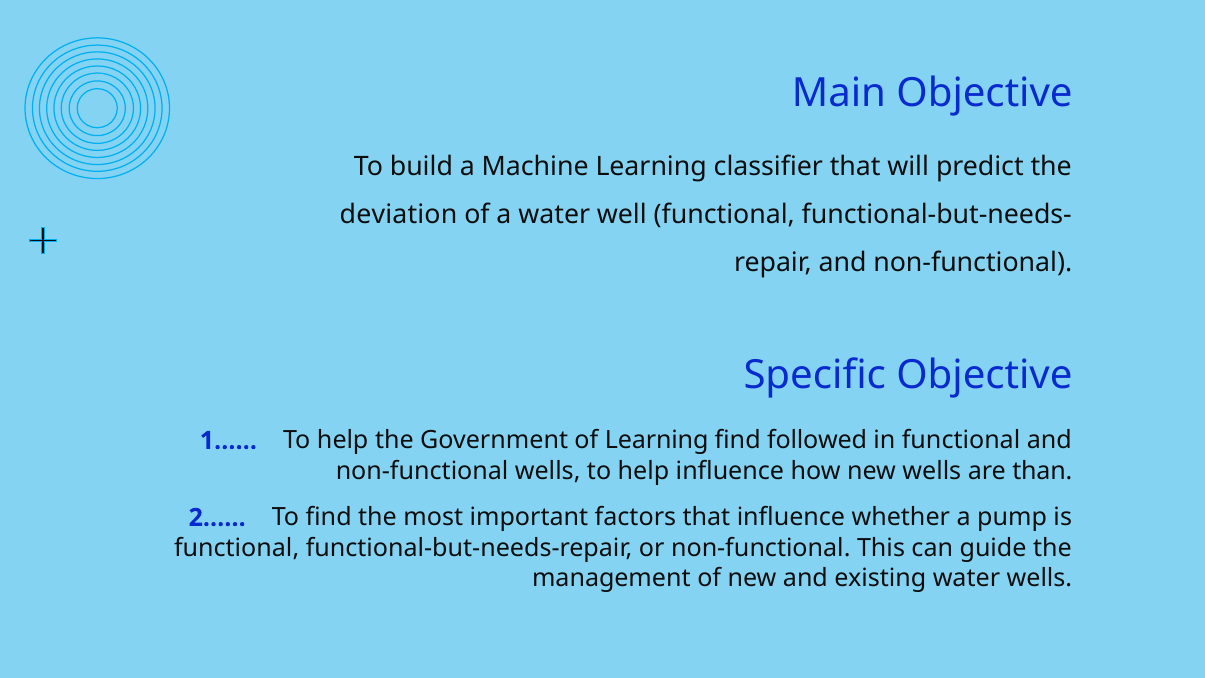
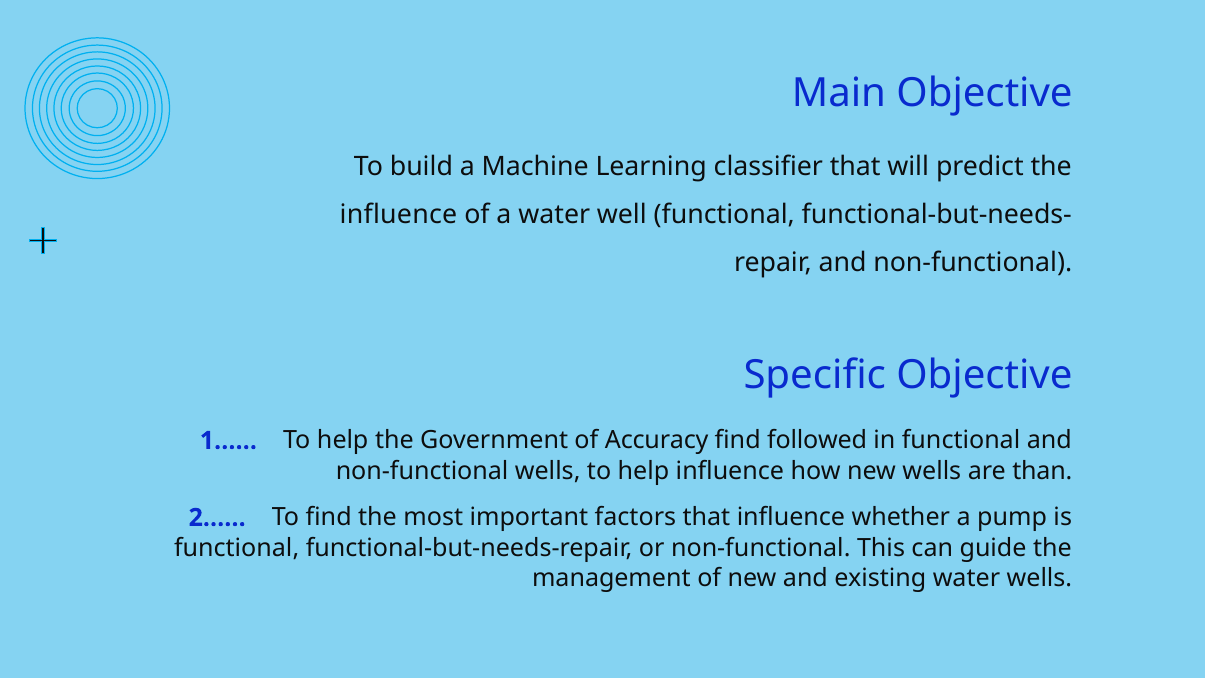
deviation: deviation -> influence (398, 215)
of Learning: Learning -> Accuracy (657, 441)
